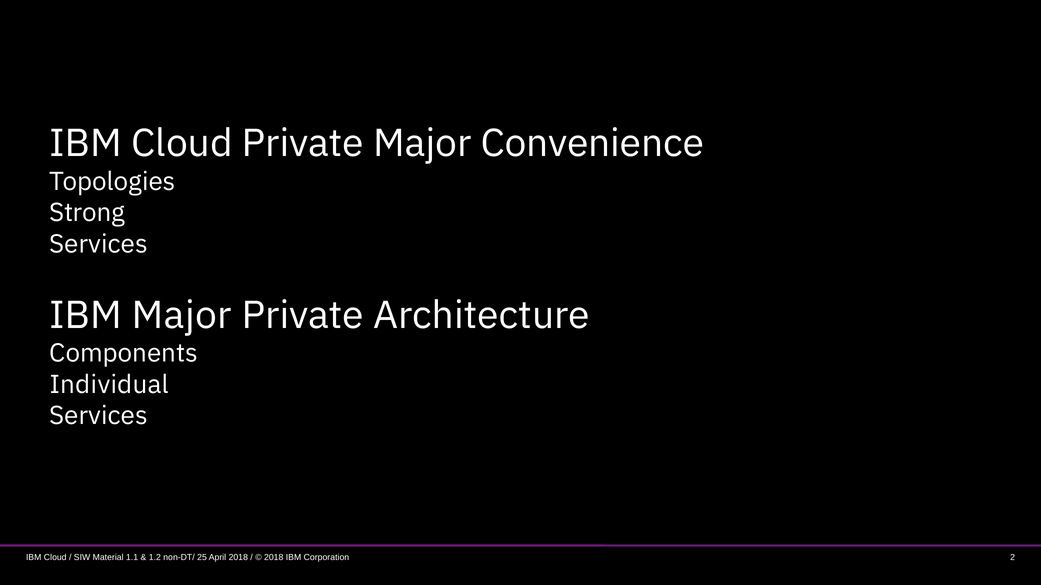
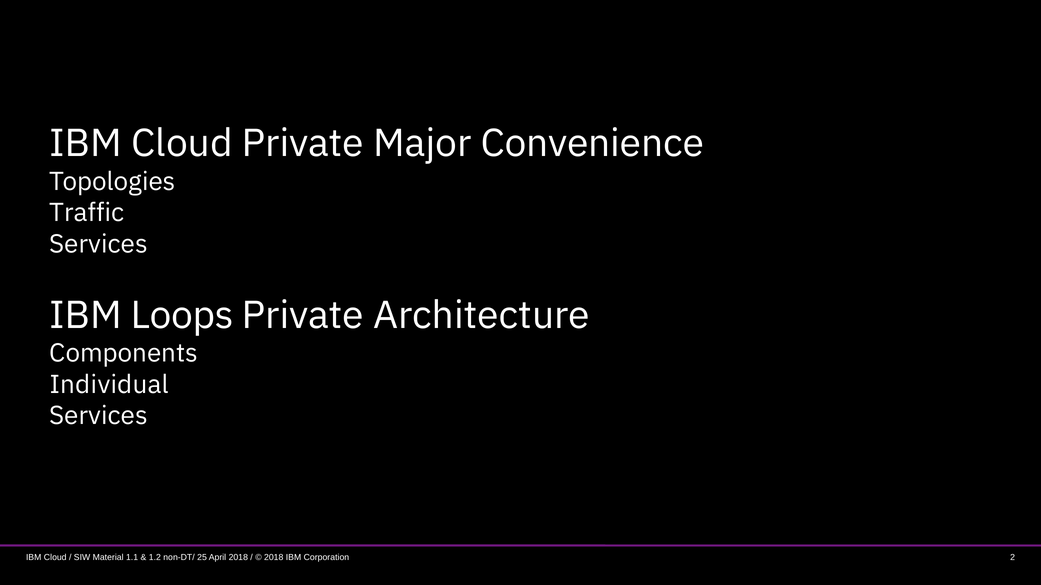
Strong: Strong -> Traffic (87, 213)
IBM Major: Major -> Loops (182, 315)
